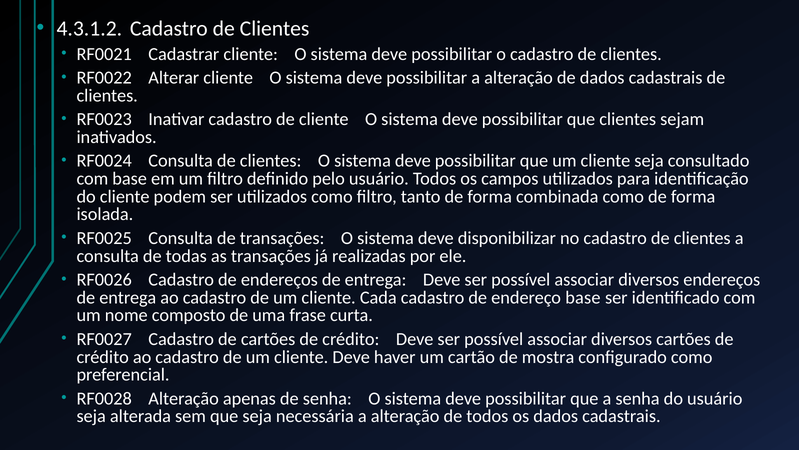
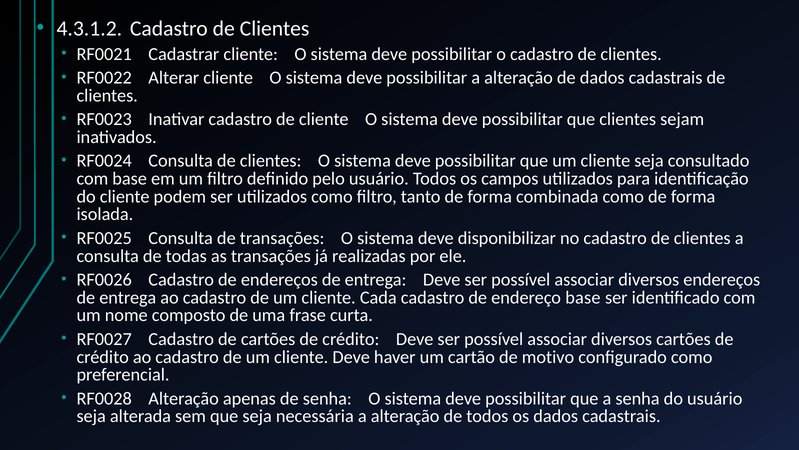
mostra: mostra -> motivo (548, 357)
